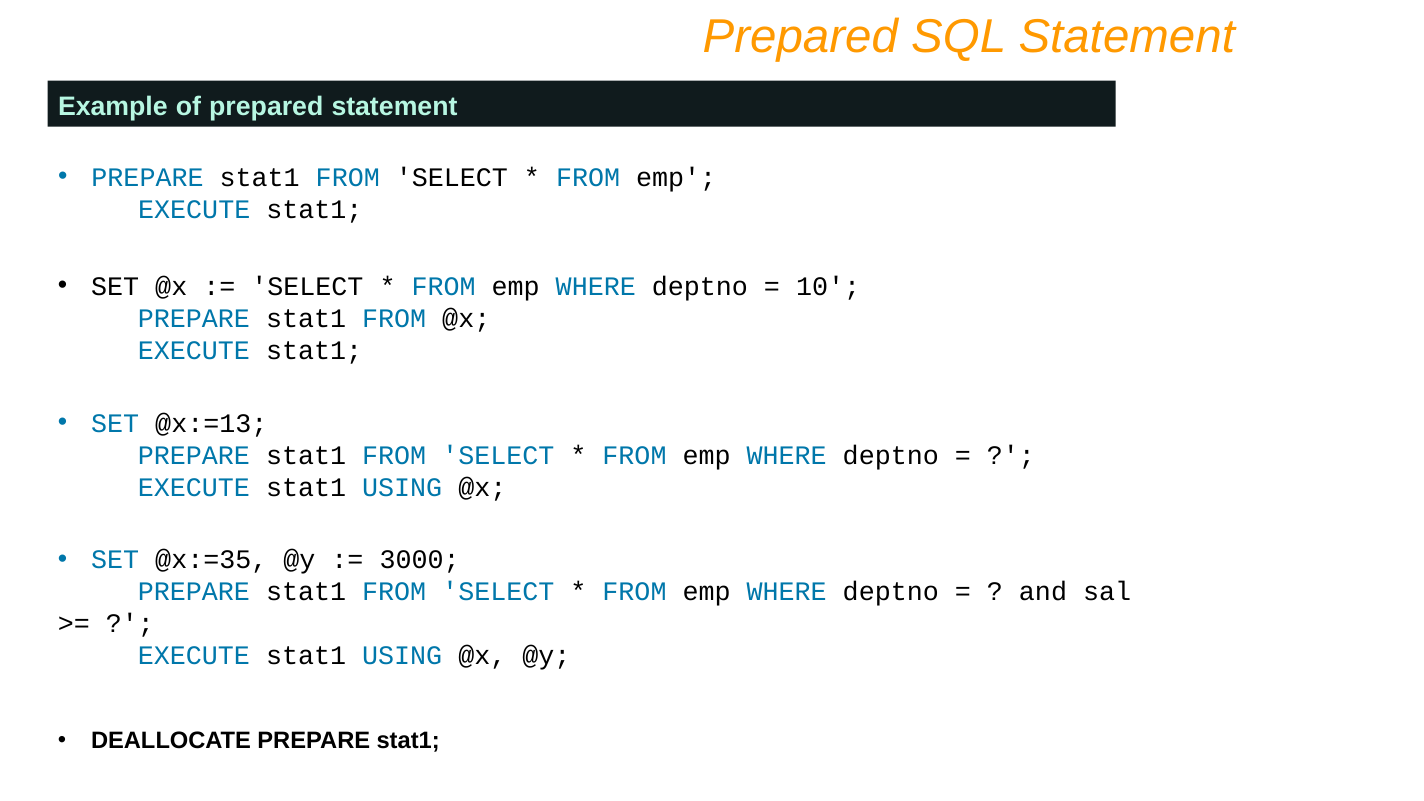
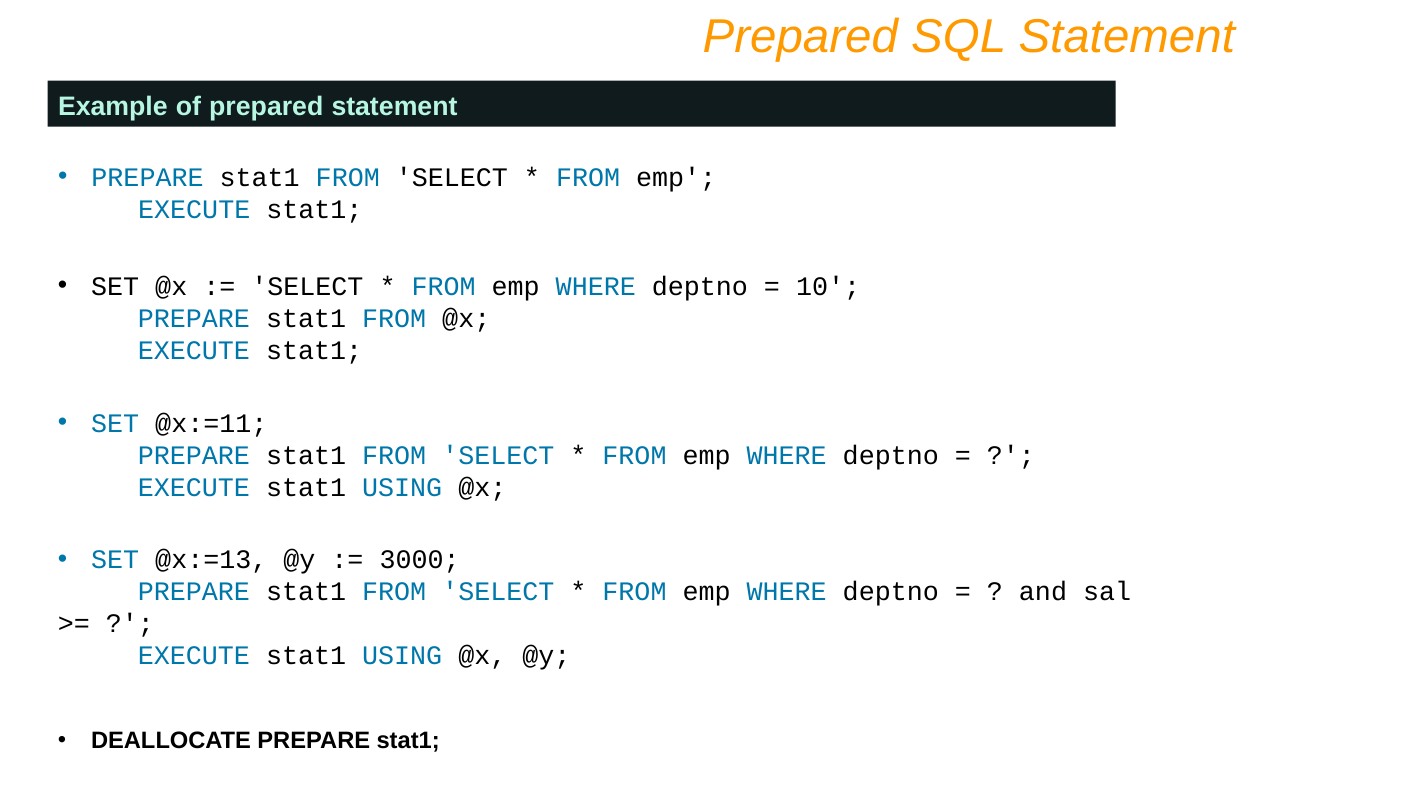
@x:=13: @x:=13 -> @x:=11 (211, 424)
@x:=35: @x:=35 -> @x:=13 (211, 560)
